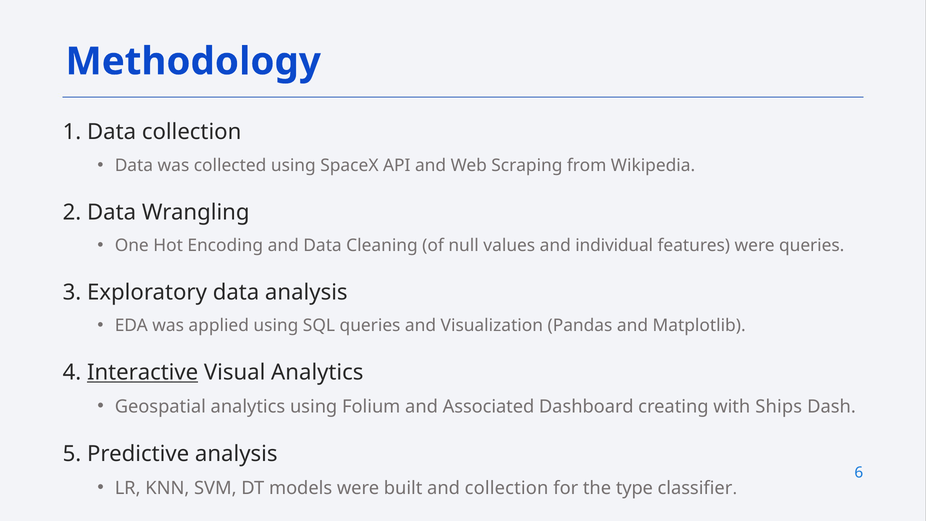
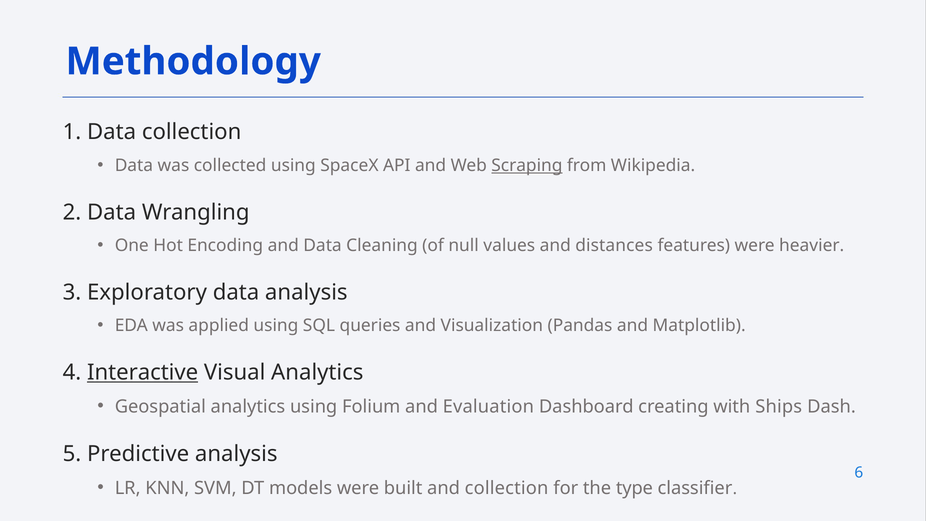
Scraping underline: none -> present (527, 165)
individual: individual -> distances (614, 246)
were queries: queries -> heavier (812, 246)
Associated: Associated -> Evaluation (488, 406)
